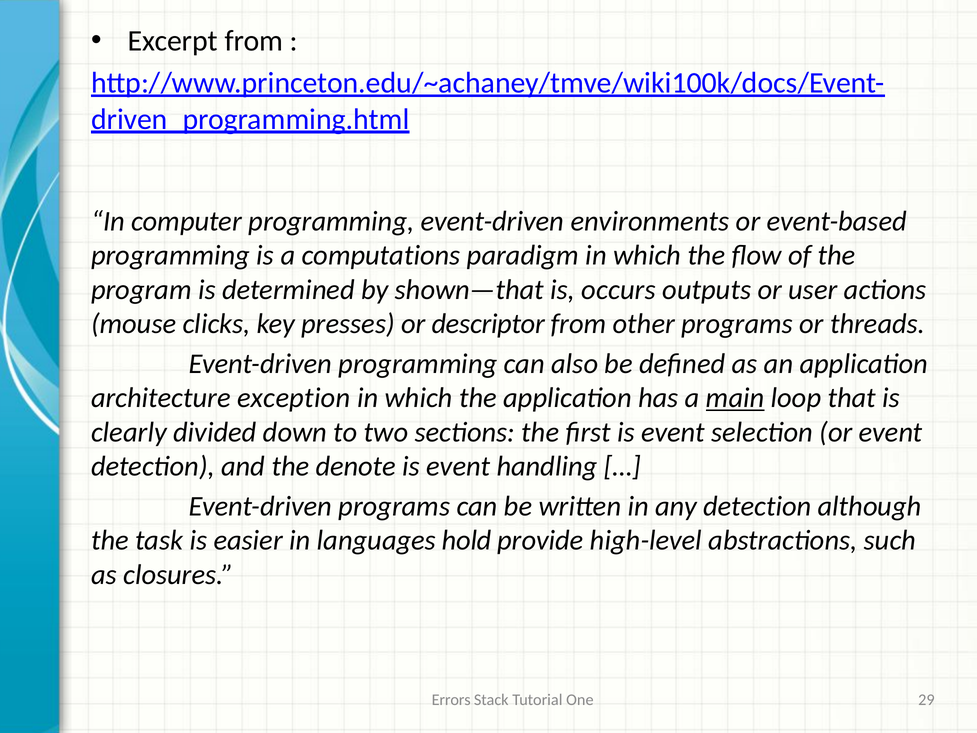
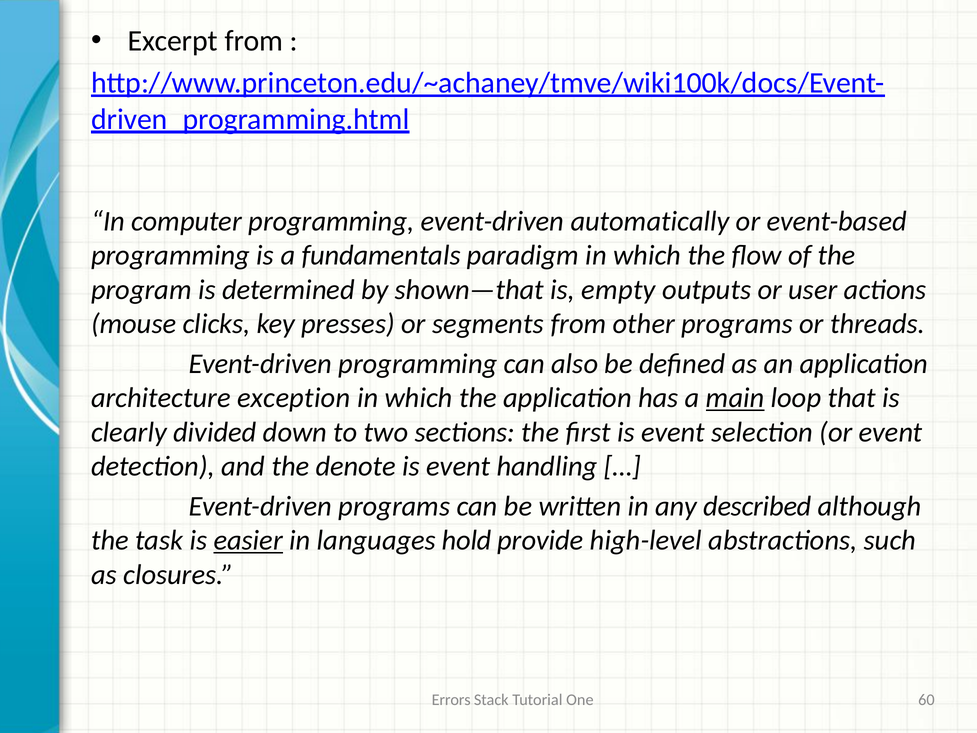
environments: environments -> automatically (650, 221)
computations: computations -> fundamentals (381, 255)
occurs: occurs -> empty (619, 290)
descriptor: descriptor -> segments (488, 324)
any detection: detection -> described (757, 506)
easier underline: none -> present (248, 540)
29: 29 -> 60 (926, 700)
